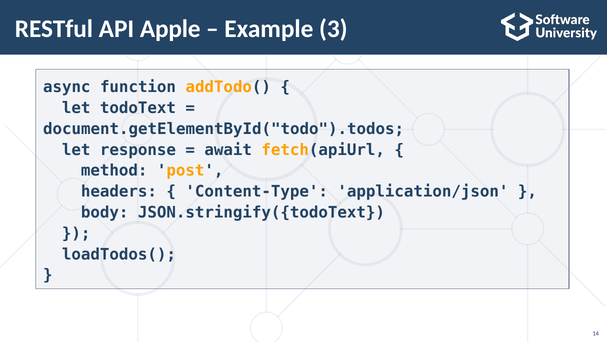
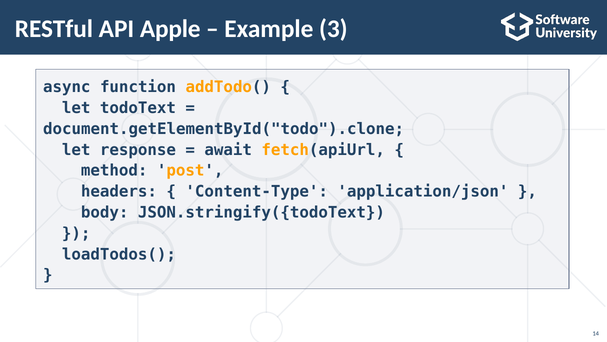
document.getElementById("todo").todos: document.getElementById("todo").todos -> document.getElementById("todo").clone (224, 129)
